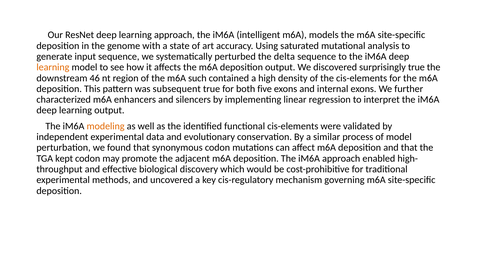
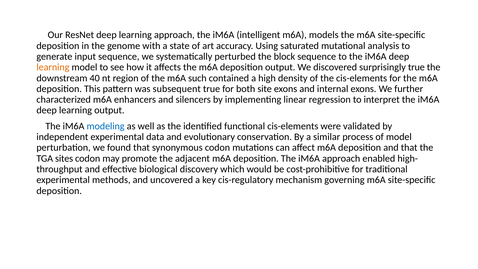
delta: delta -> block (284, 56)
46: 46 -> 40 (95, 78)
five: five -> site (265, 89)
modeling colour: orange -> blue (106, 126)
kept: kept -> sites (64, 158)
